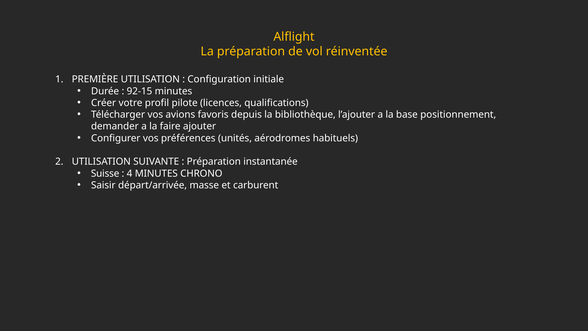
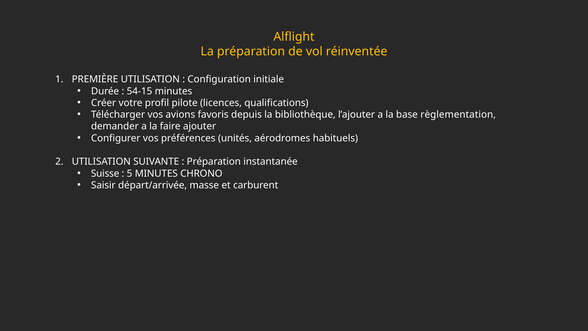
92-15: 92-15 -> 54-15 (139, 91)
positionnement: positionnement -> règlementation (458, 115)
4: 4 -> 5 (130, 173)
